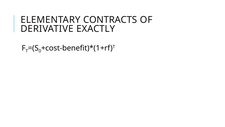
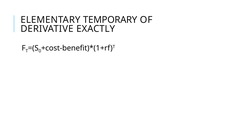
CONTRACTS: CONTRACTS -> TEMPORARY (110, 20)
